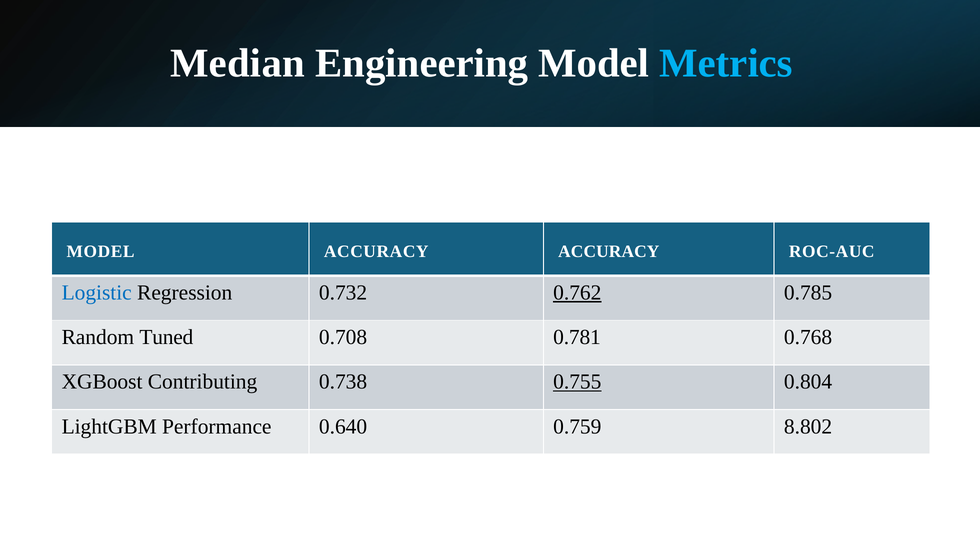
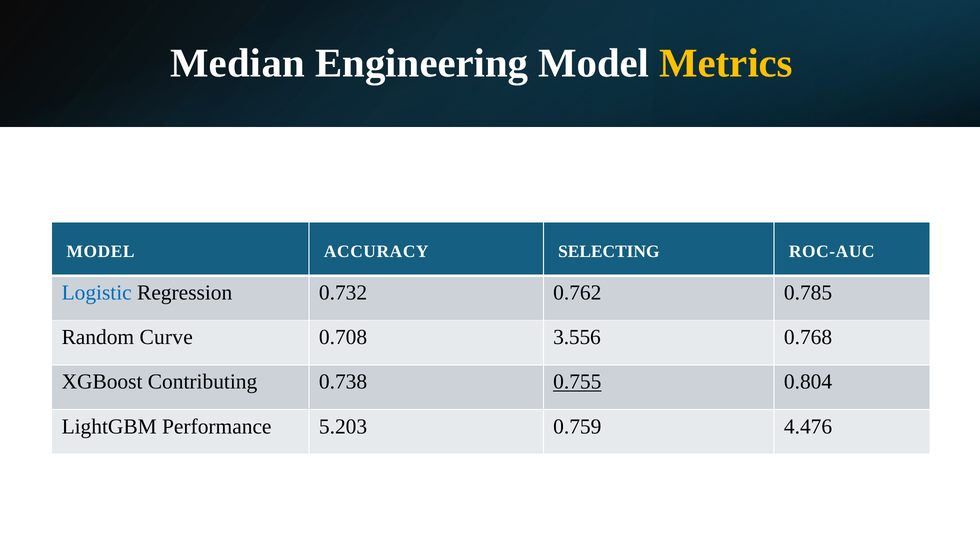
Metrics colour: light blue -> yellow (726, 63)
ACCURACY ACCURACY: ACCURACY -> SELECTING (609, 251)
0.762 underline: present -> none (577, 293)
Tuned: Tuned -> Curve (166, 337)
0.781: 0.781 -> 3.556 (577, 337)
0.640: 0.640 -> 5.203 (343, 427)
8.802: 8.802 -> 4.476 (808, 427)
